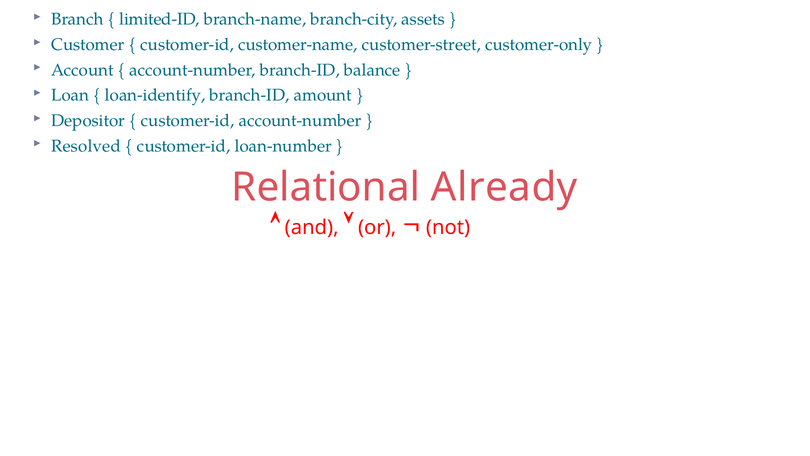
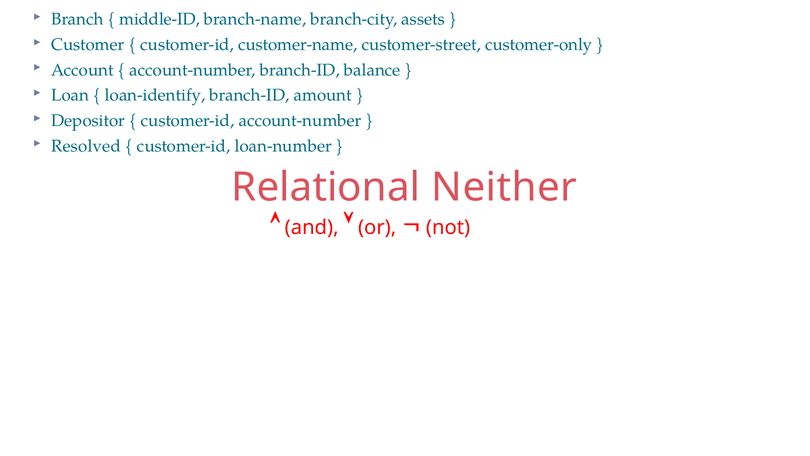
limited-ID: limited-ID -> middle-ID (160, 19)
Already: Already -> Neither (504, 187)
